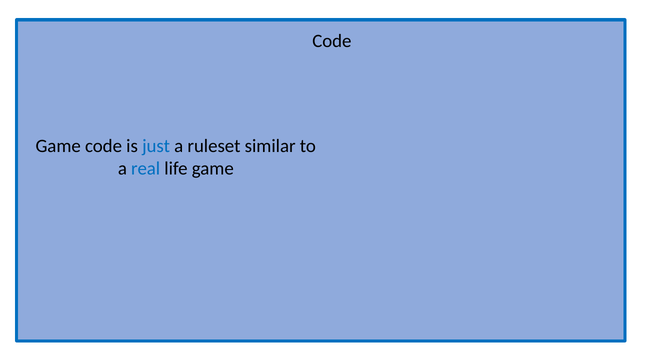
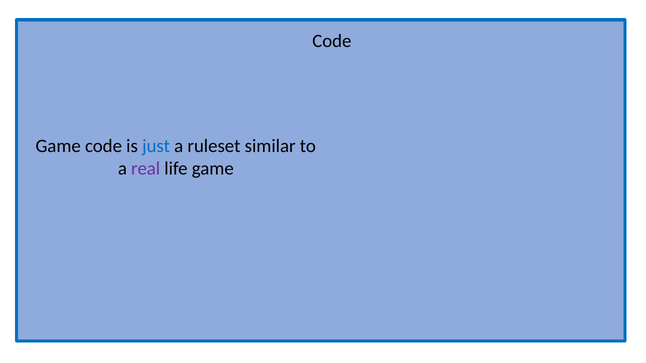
real colour: blue -> purple (146, 169)
